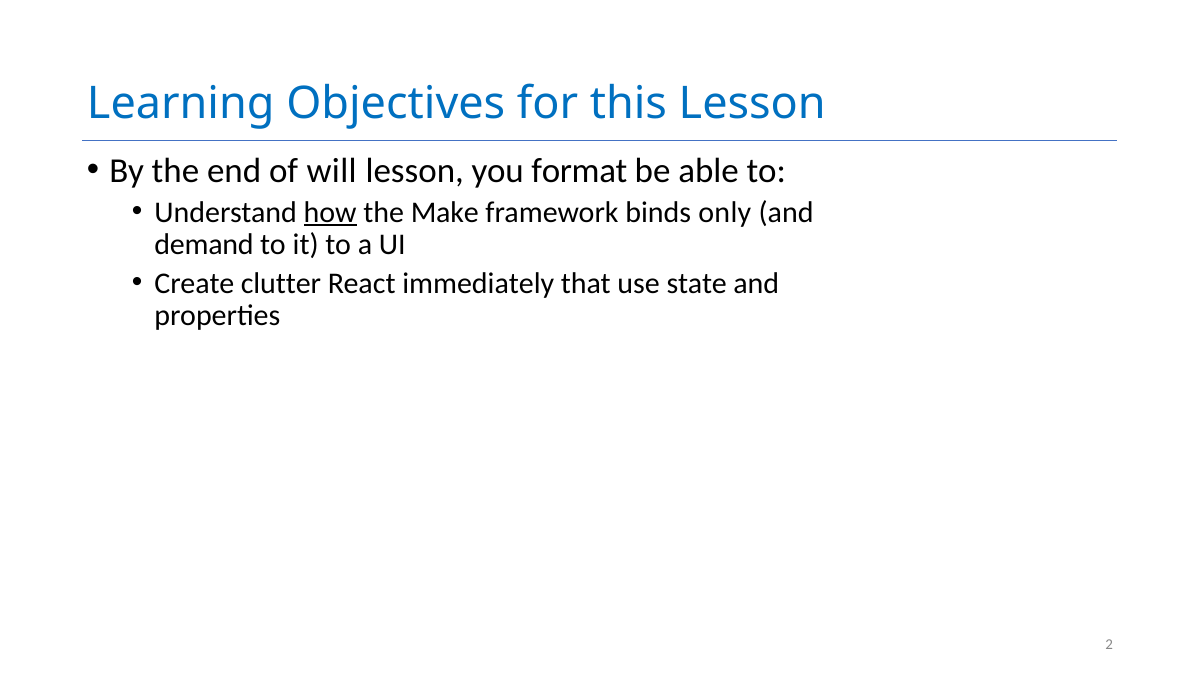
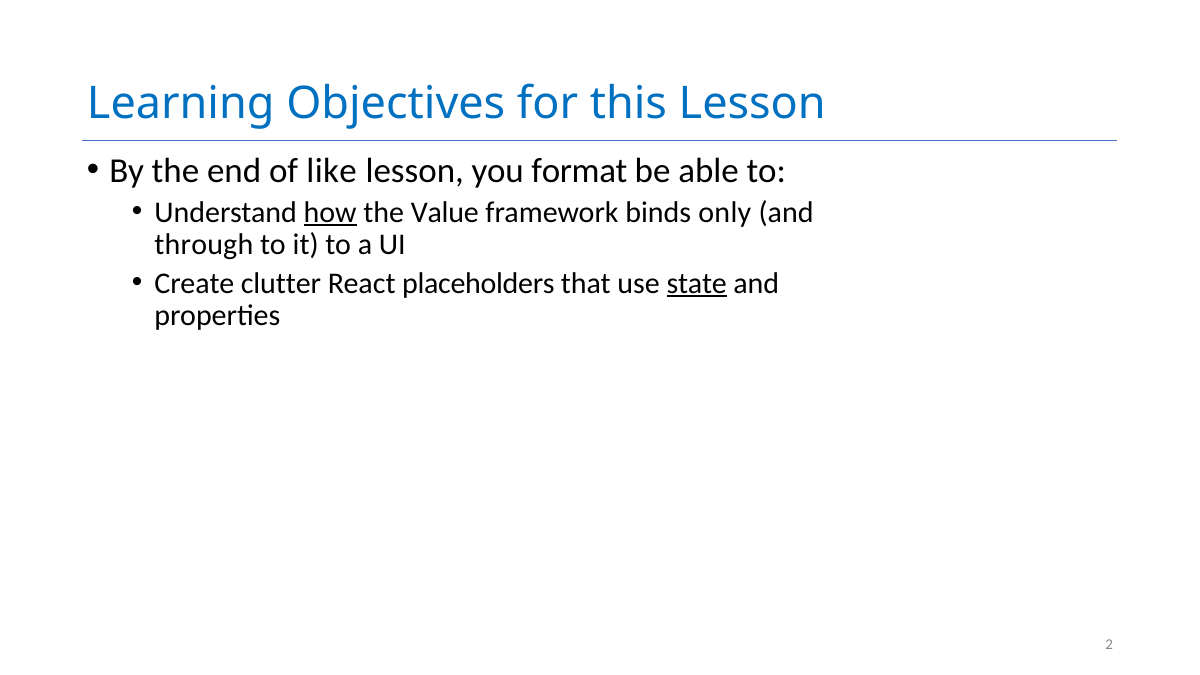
will: will -> like (332, 171)
Make: Make -> Value (445, 212)
demand: demand -> through (204, 245)
immediately: immediately -> placeholders (478, 283)
state underline: none -> present (697, 283)
